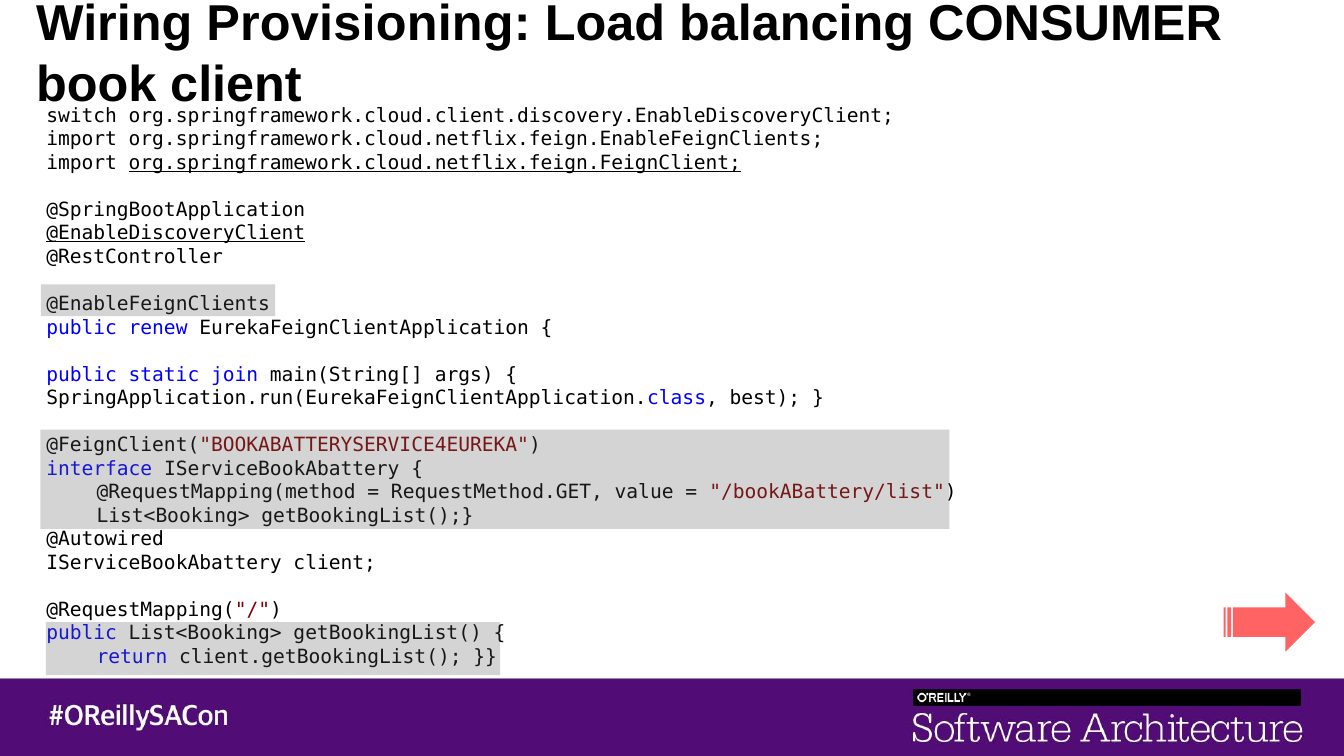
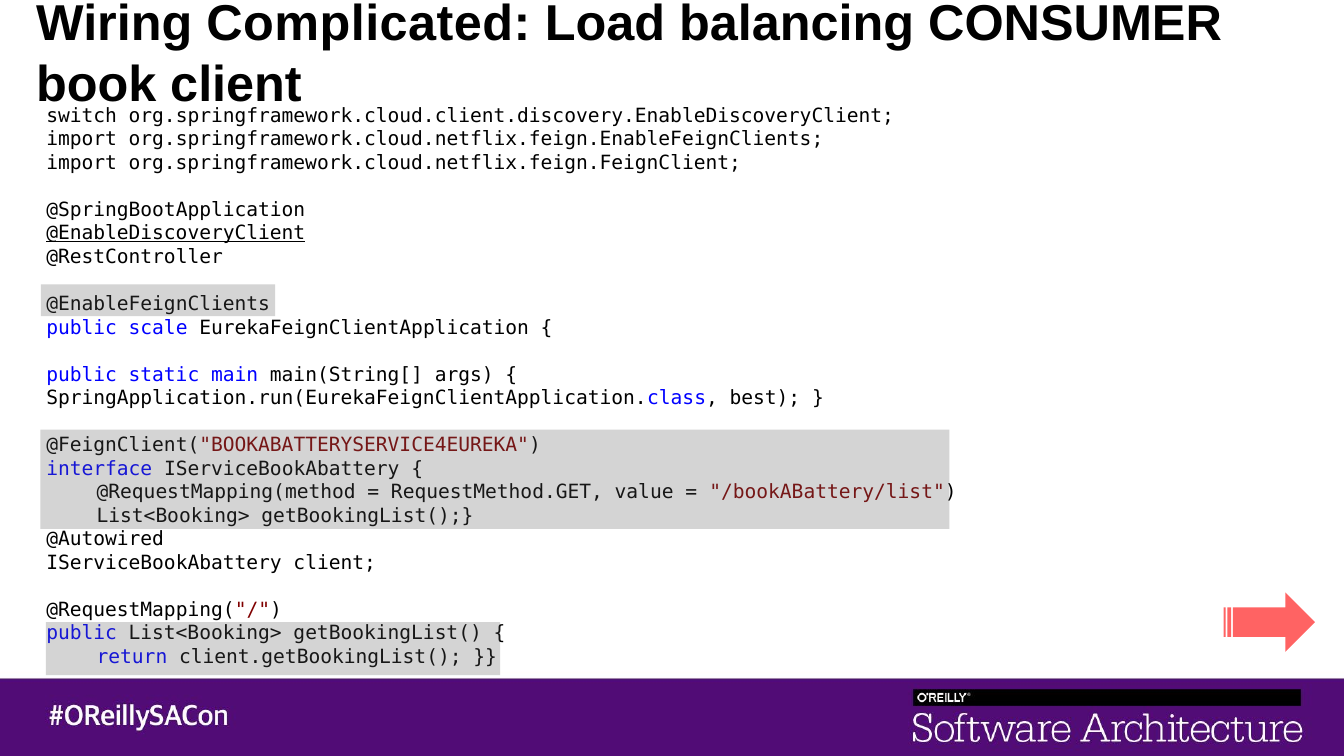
Provisioning: Provisioning -> Complicated (368, 24)
org.springframework.cloud.netflix.feign.FeignClient underline: present -> none (435, 163)
renew: renew -> scale (158, 328)
join: join -> main (235, 375)
